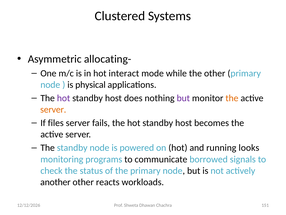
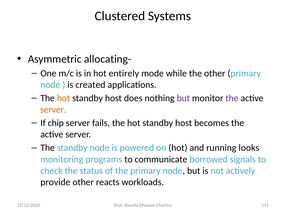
interact: interact -> entirely (124, 73)
physical: physical -> created (90, 85)
hot colour: purple -> orange (64, 98)
the colour: orange -> purple (232, 98)
files: files -> chip (56, 123)
another: another -> provide (55, 182)
